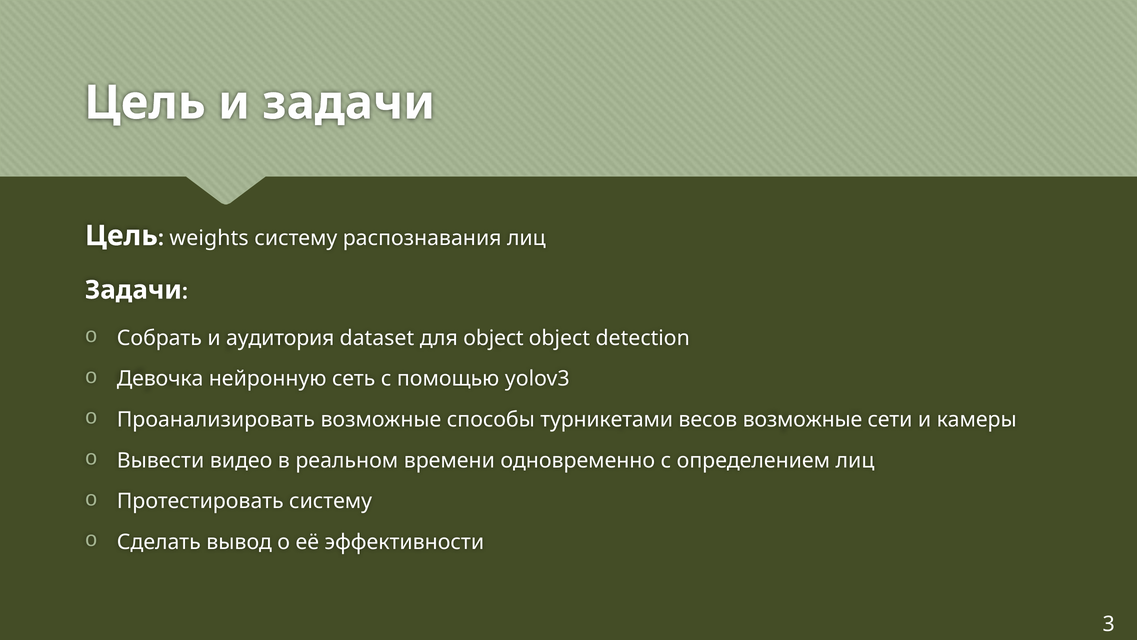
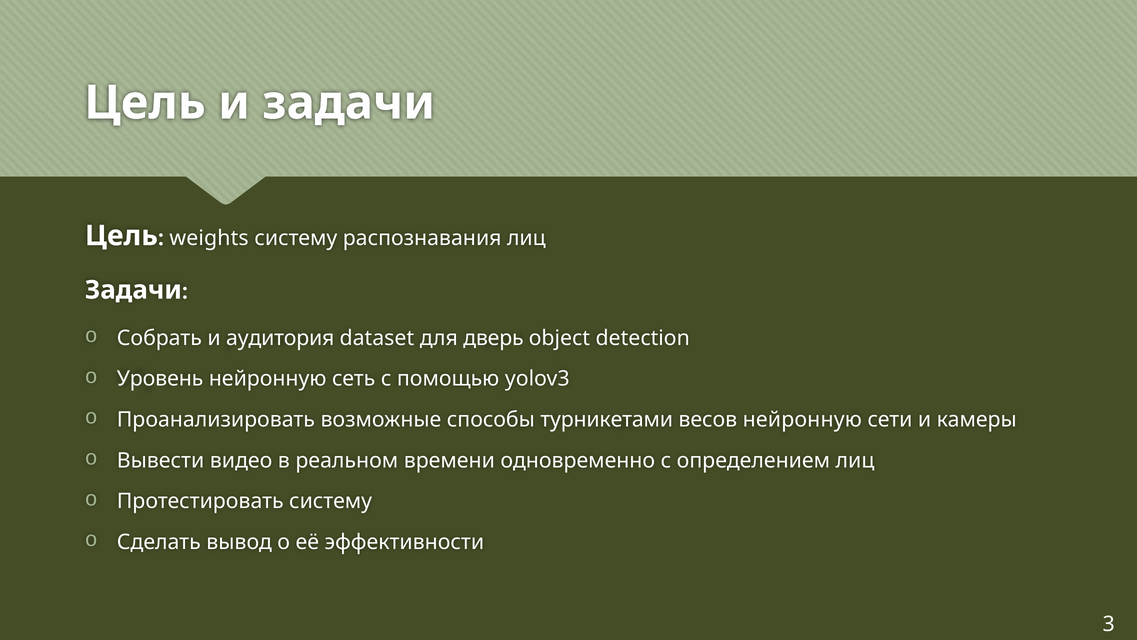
для object: object -> дверь (493, 338)
Девочка: Девочка -> Уровень (160, 379)
весов возможные: возможные -> нейронную (802, 419)
